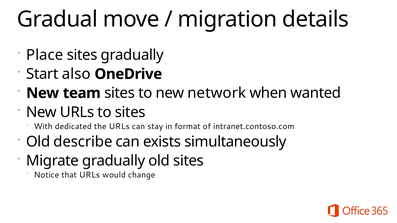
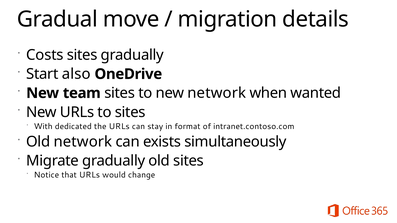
Place: Place -> Costs (45, 55)
Old describe: describe -> network (83, 142)
